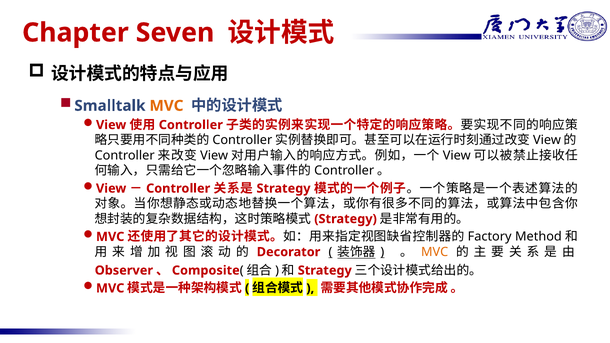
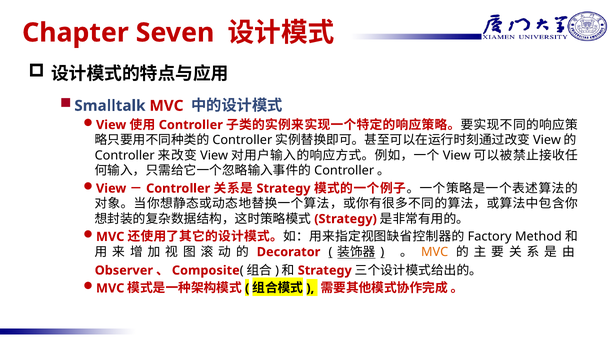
MVC colour: orange -> red (166, 106)
